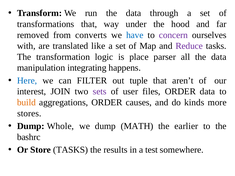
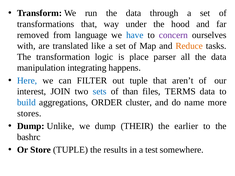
converts: converts -> language (91, 35)
Reduce colour: purple -> orange (189, 46)
sets colour: purple -> blue (100, 92)
user: user -> than (131, 92)
files ORDER: ORDER -> TERMS (180, 92)
build colour: orange -> blue (26, 103)
causes: causes -> cluster (139, 103)
kinds: kinds -> name (194, 103)
Whole: Whole -> Unlike (60, 126)
MATH: MATH -> THEIR (137, 126)
Store TASKS: TASKS -> TUPLE (71, 150)
